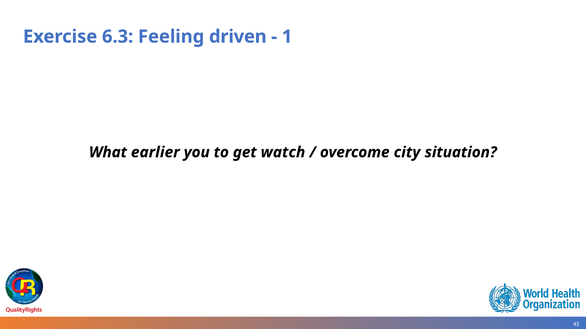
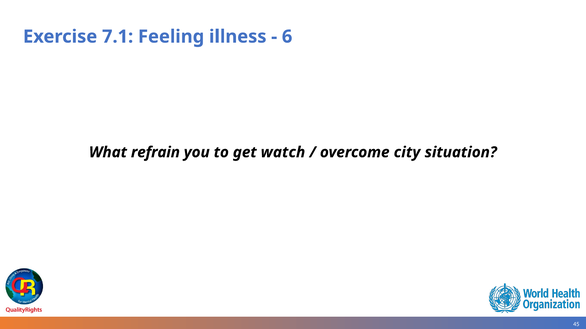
6.3: 6.3 -> 7.1 (118, 37)
driven: driven -> illness (238, 37)
1: 1 -> 6 (287, 37)
earlier: earlier -> refrain (155, 153)
